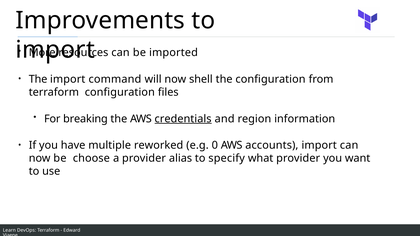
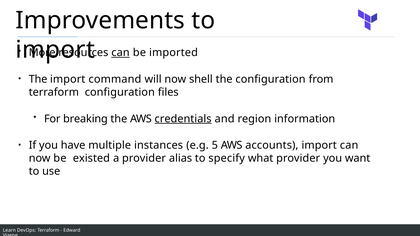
can underline: none -> present (120, 53)
reworked: reworked -> instances (159, 145)
0: 0 -> 5 (215, 145)
choose: choose -> existed (91, 159)
